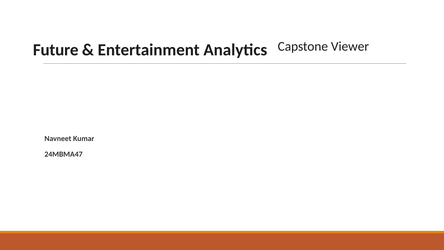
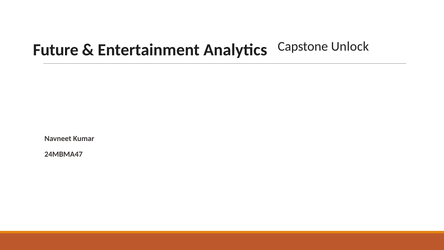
Viewer: Viewer -> Unlock (350, 46)
